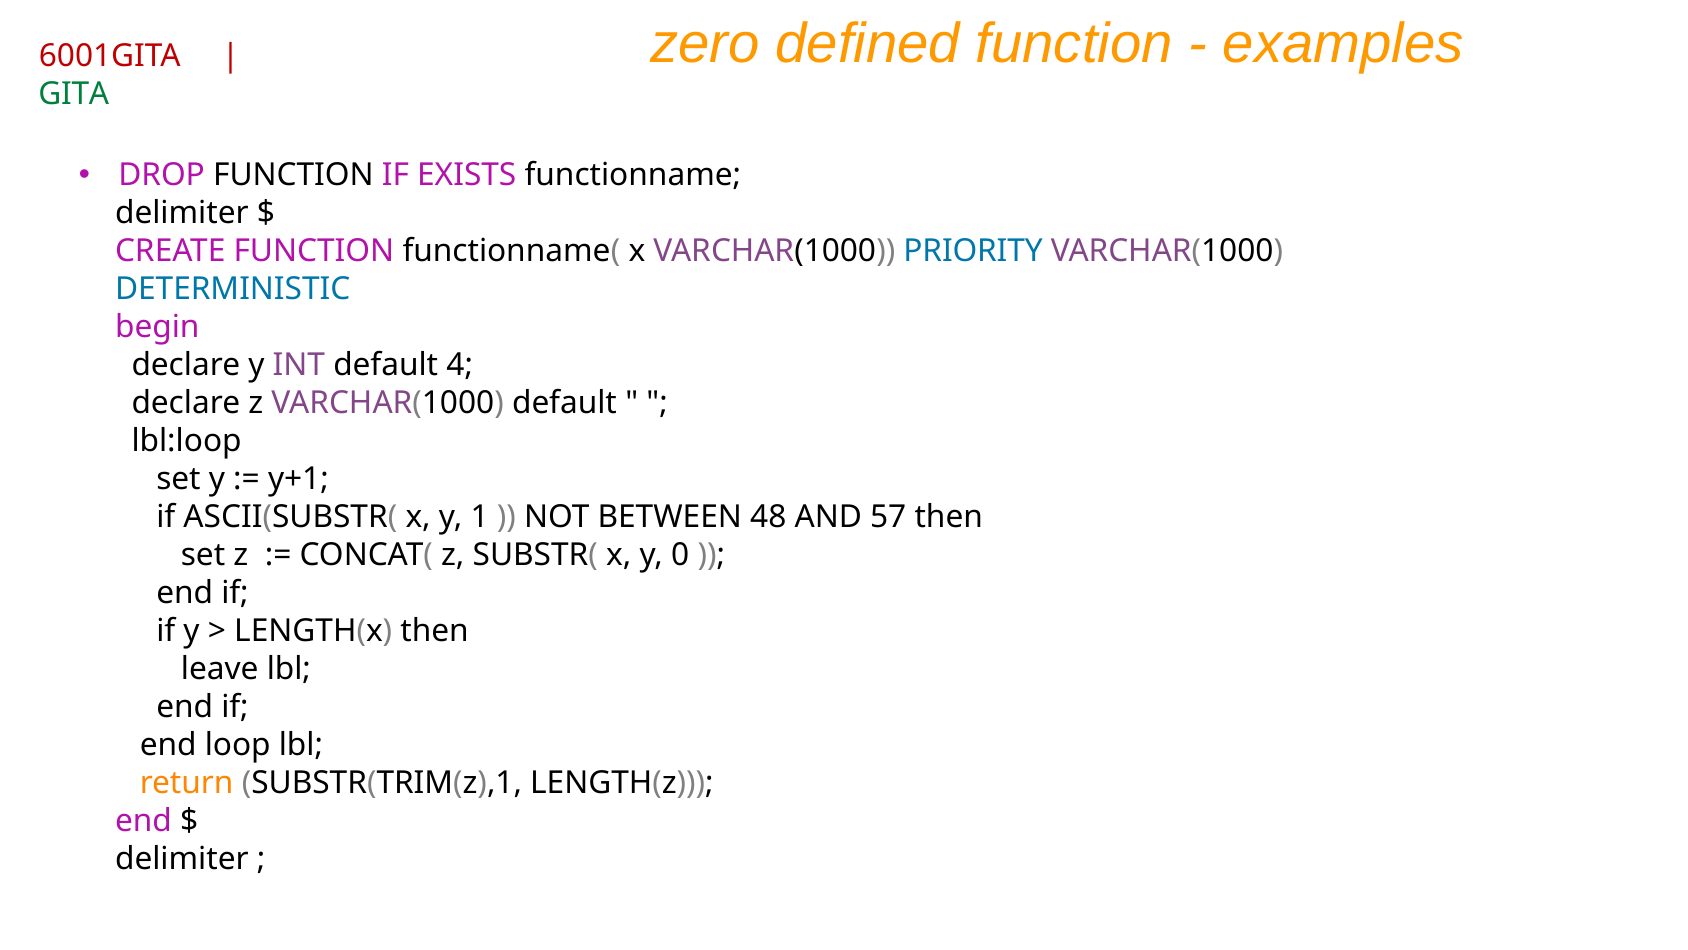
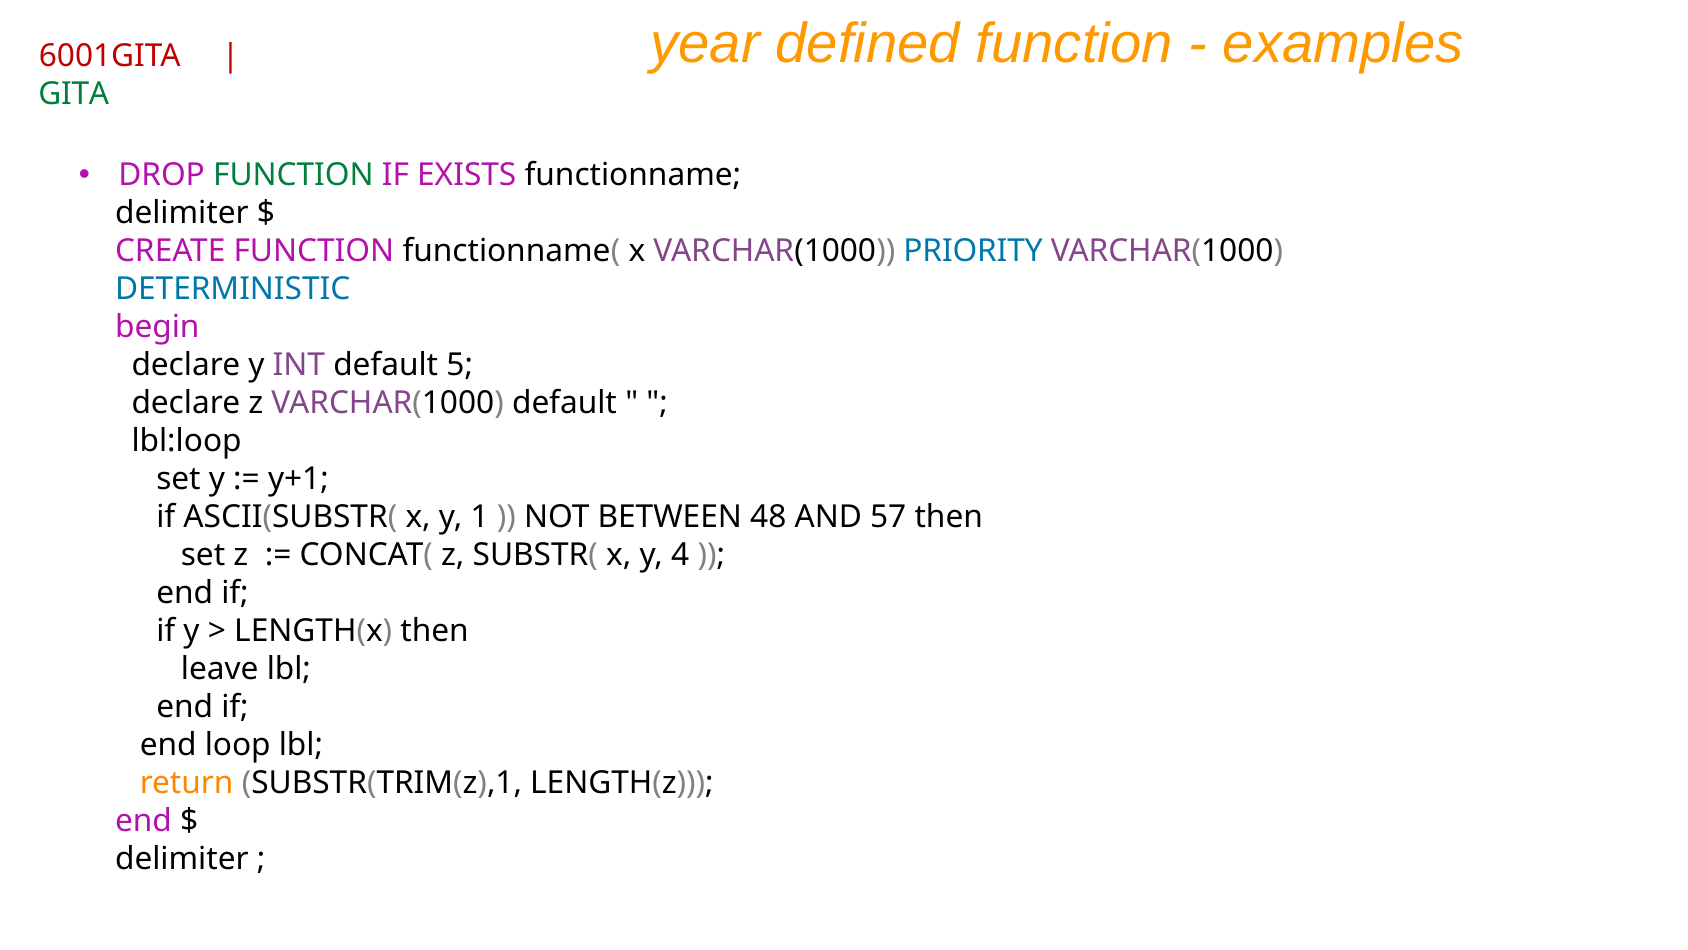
zero: zero -> year (705, 44)
FUNCTION colour: black -> green (293, 175)
4: 4 -> 5 (460, 365)
0: 0 -> 4 (680, 555)
